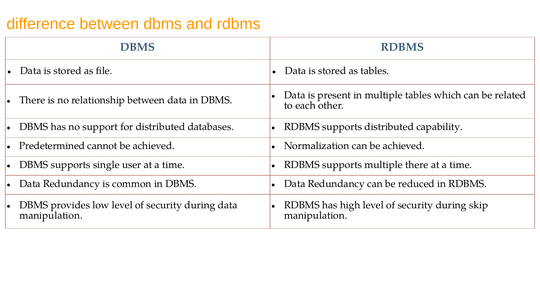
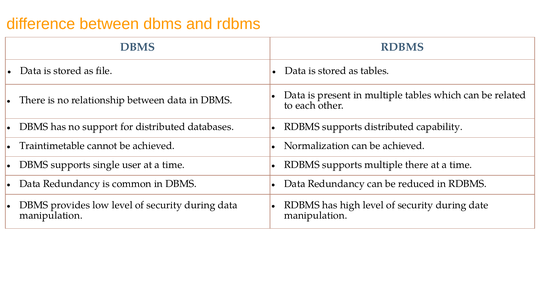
Predetermined: Predetermined -> Traintimetable (52, 146)
skip: skip -> date (479, 205)
